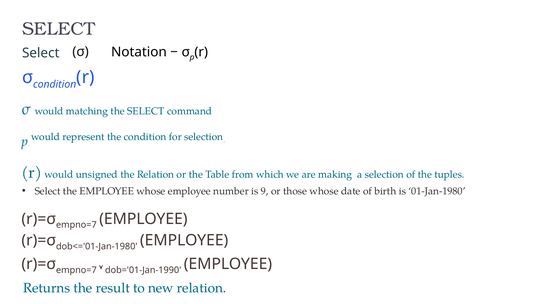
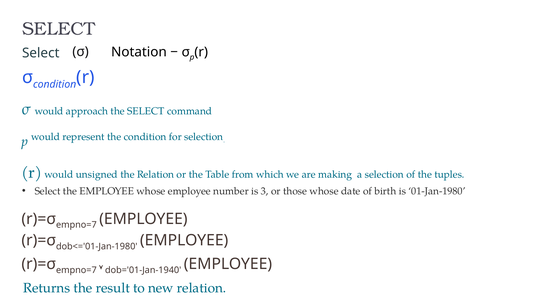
matching: matching -> approach (87, 111)
9: 9 -> 3 (265, 191)
dob='01-Jan-1990: dob='01-Jan-1990 -> dob='01-Jan-1940 (143, 270)
